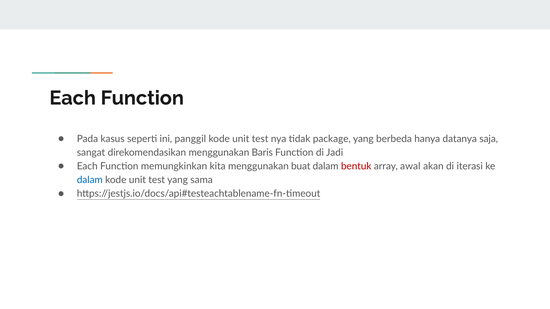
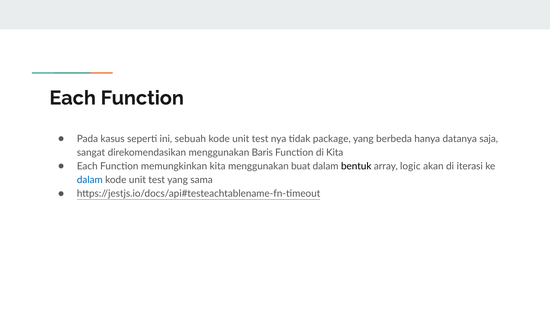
panggil: panggil -> sebuah (190, 139)
di Jadi: Jadi -> Kita (335, 153)
bentuk colour: red -> black (356, 166)
awal: awal -> logic (410, 166)
